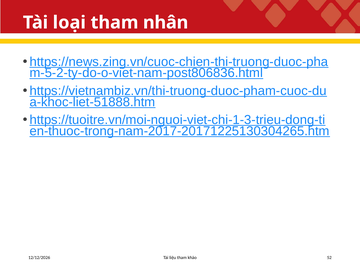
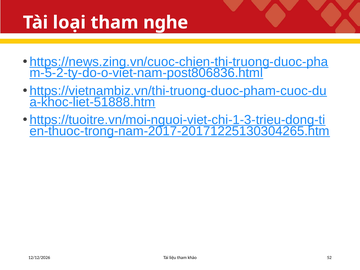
nhân: nhân -> nghe (166, 23)
